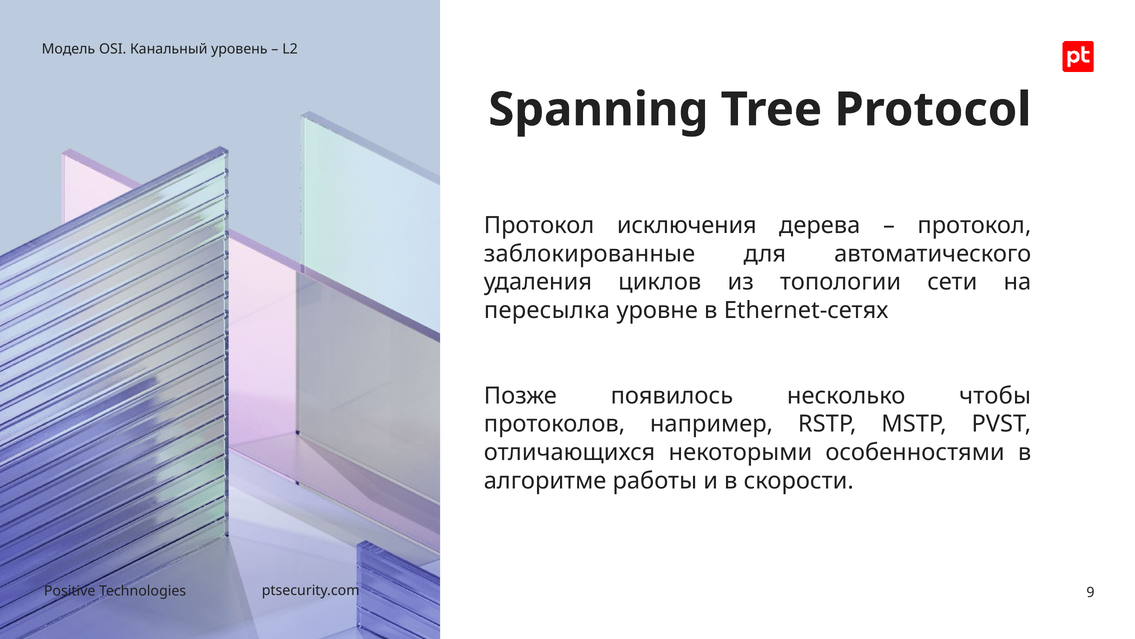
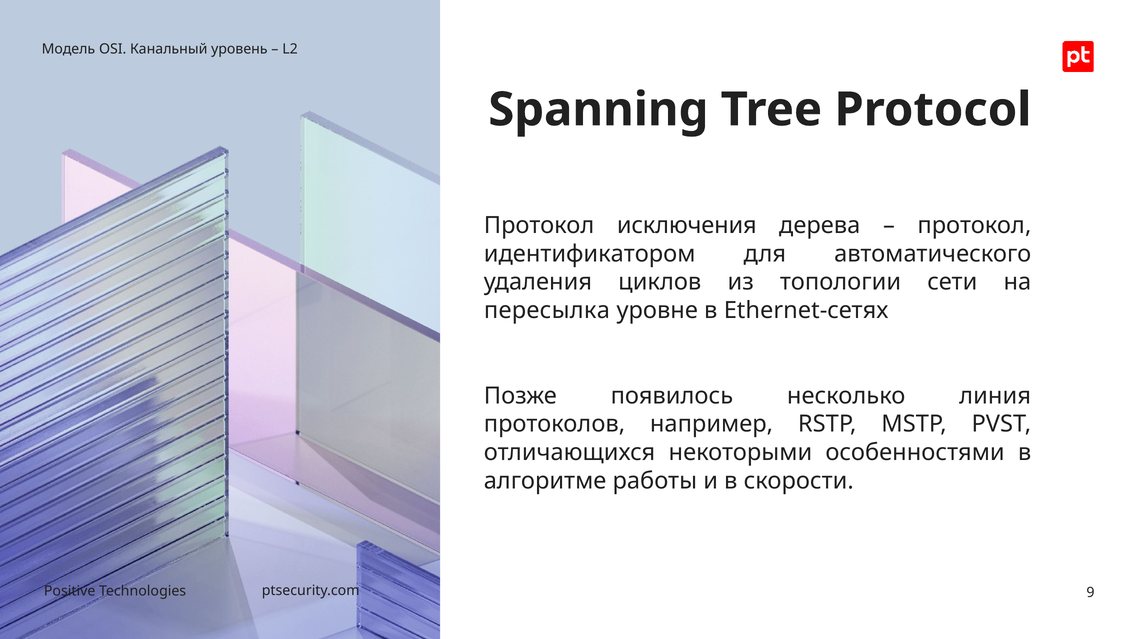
заблокированные: заблокированные -> идентификатором (590, 253)
чтобы: чтобы -> линия (995, 395)
